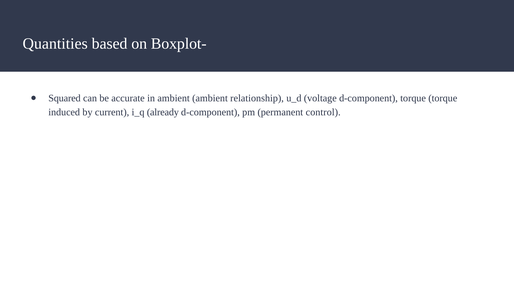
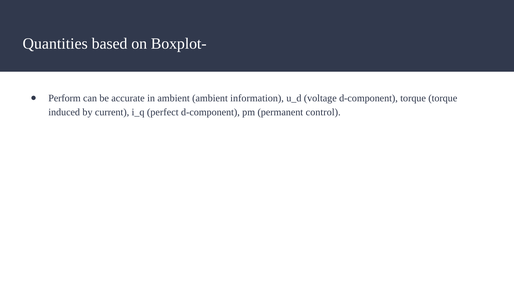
Squared: Squared -> Perform (64, 98)
relationship: relationship -> information (257, 98)
already: already -> perfect (163, 112)
